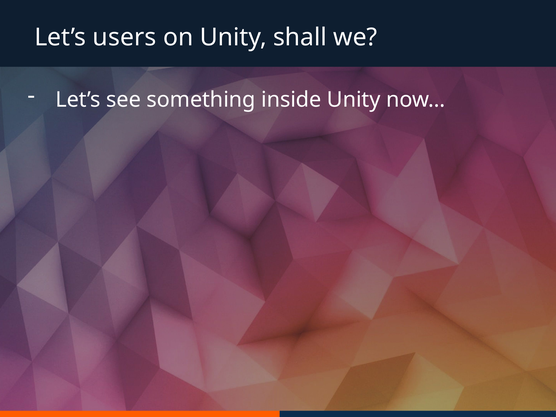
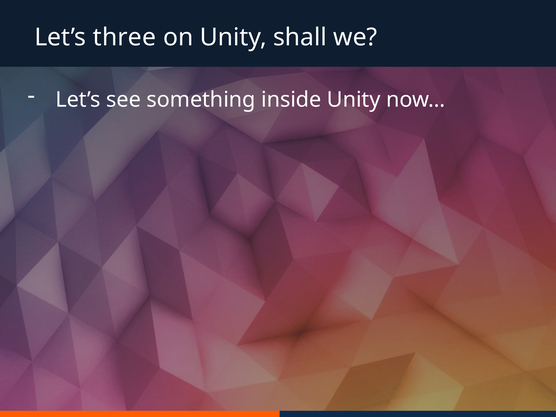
users: users -> three (124, 37)
